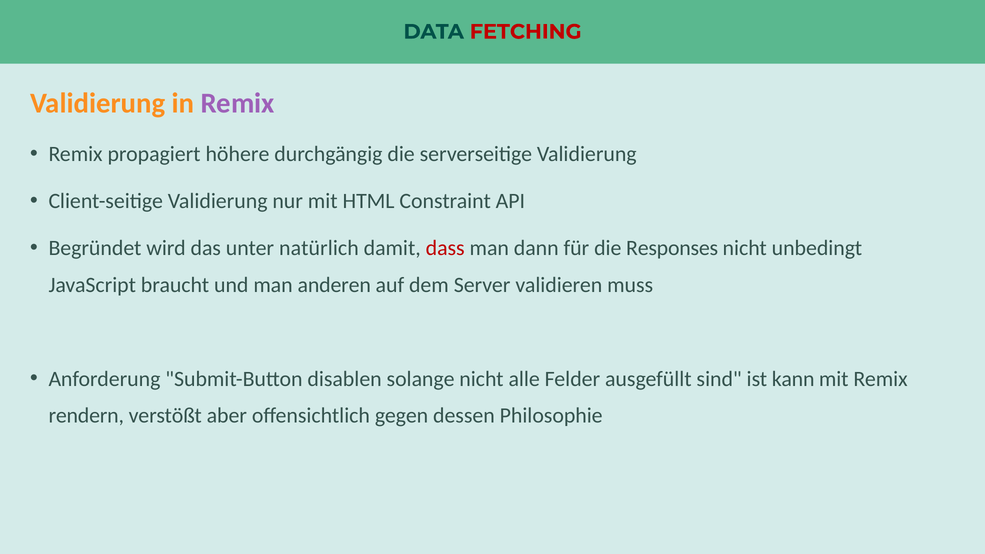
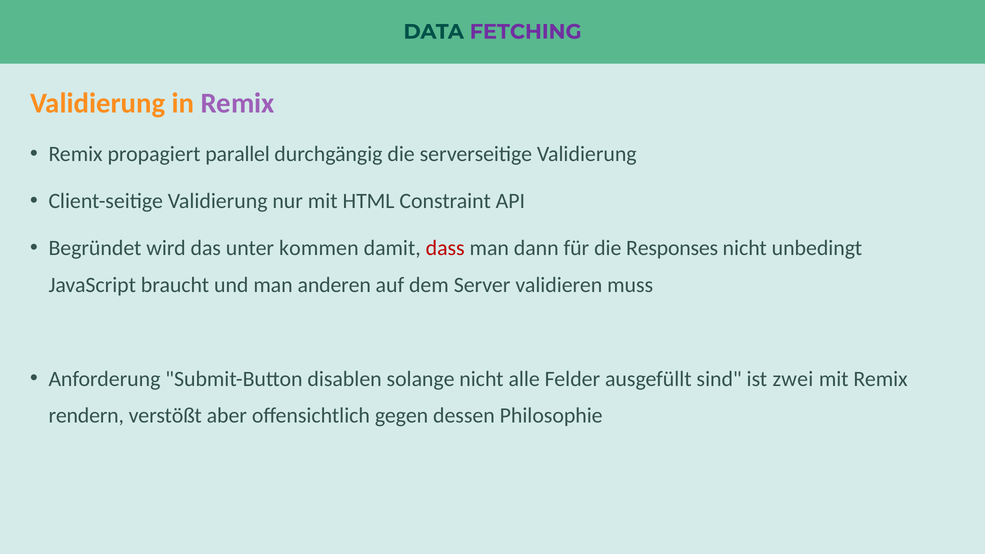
FETCHING colour: red -> purple (526, 32)
höhere: höhere -> parallel (238, 154)
natürlich: natürlich -> kommen (319, 248)
kann: kann -> zwei (793, 379)
